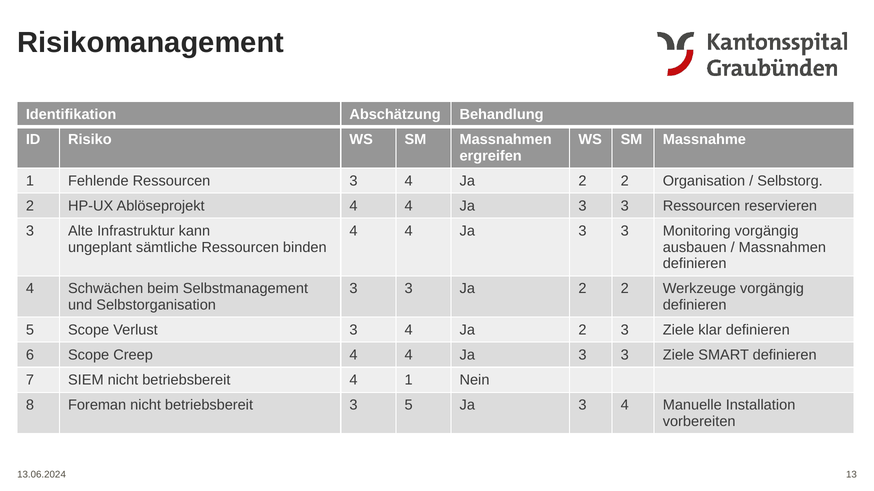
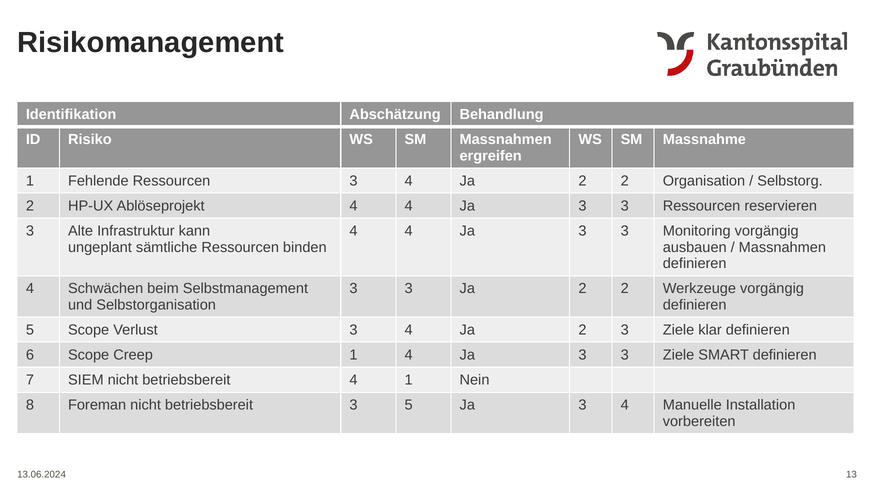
Creep 4: 4 -> 1 (354, 355)
